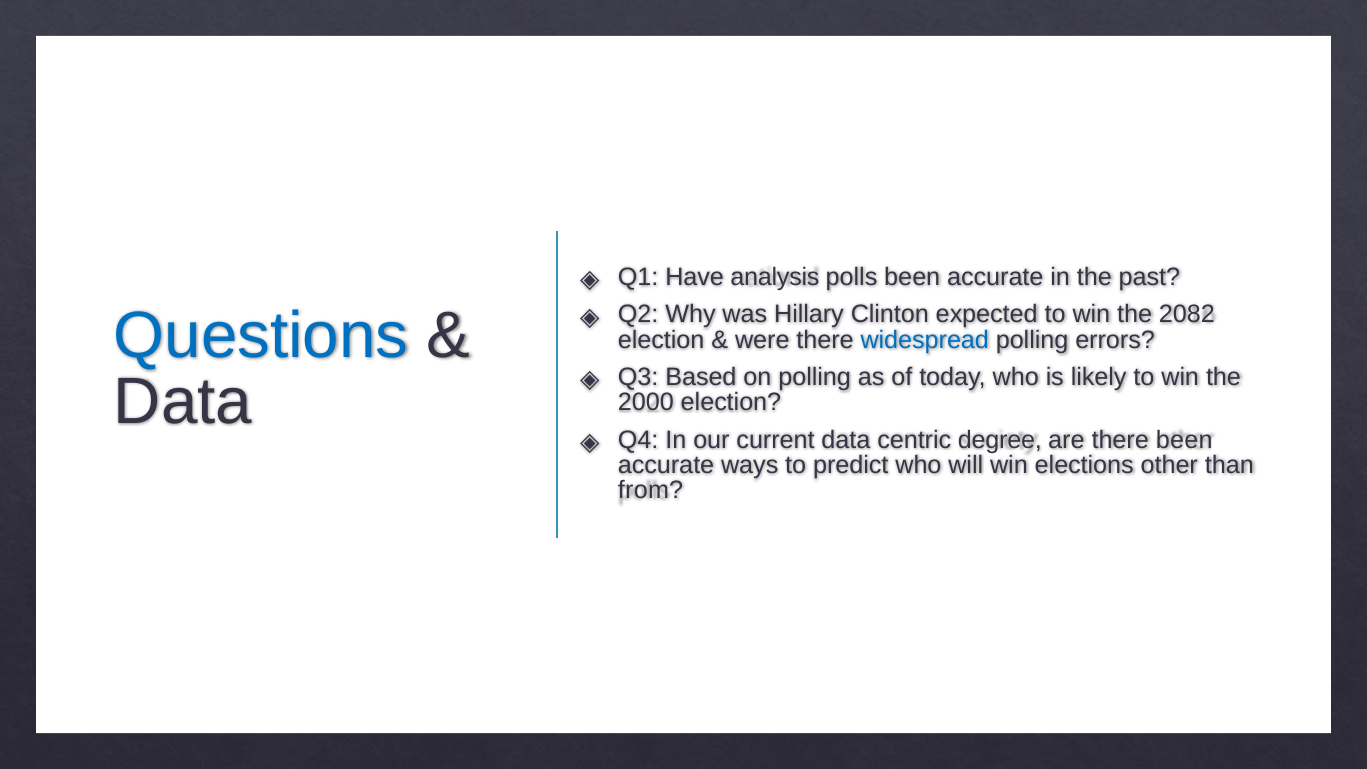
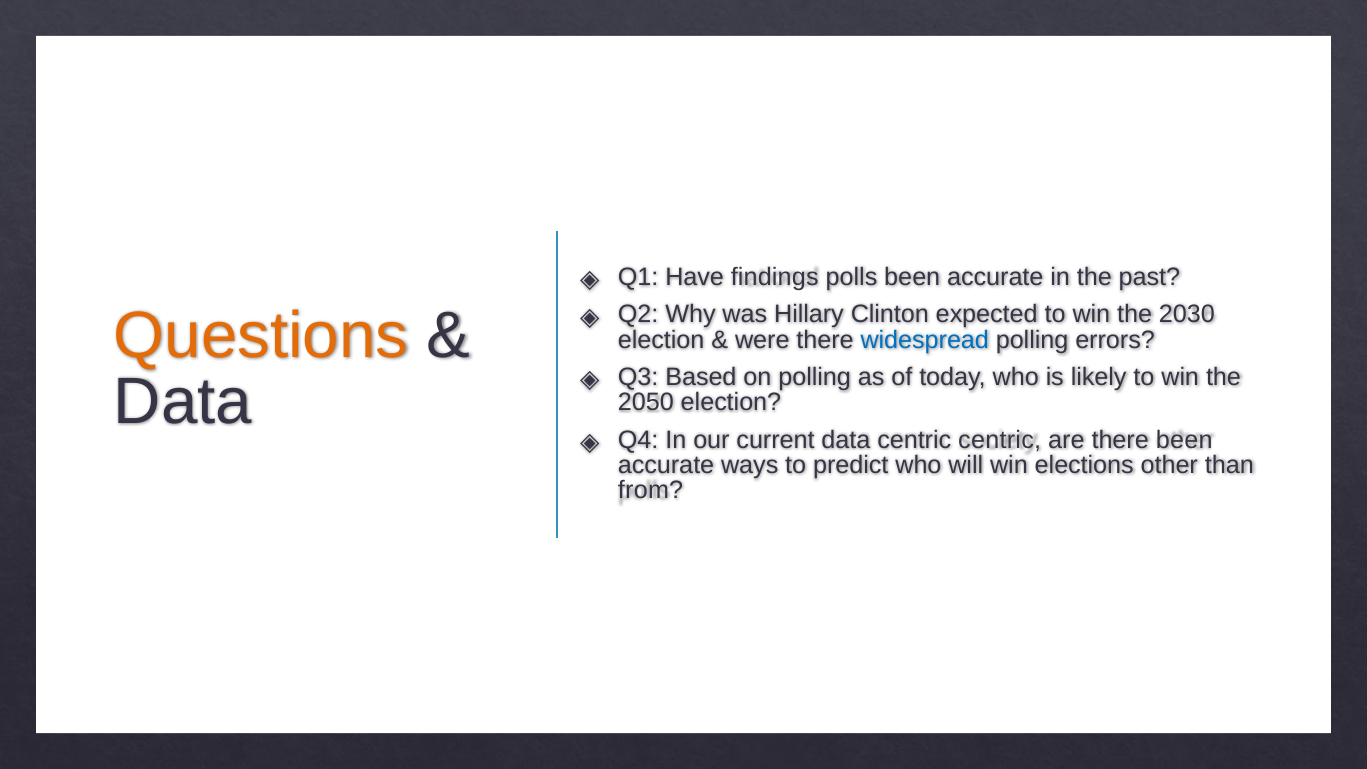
analysis: analysis -> findings (775, 277)
Questions colour: blue -> orange (261, 336)
2082: 2082 -> 2030 (1187, 315)
2000: 2000 -> 2050 (646, 402)
centric degree: degree -> centric (1000, 440)
